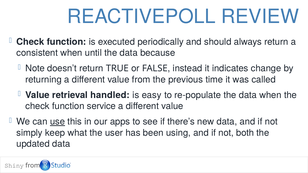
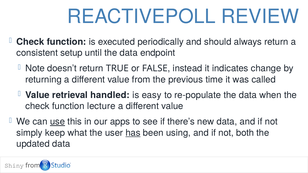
consistent when: when -> setup (71, 53)
because: because -> endpoint (158, 53)
service: service -> lecture (101, 106)
has underline: none -> present (133, 133)
